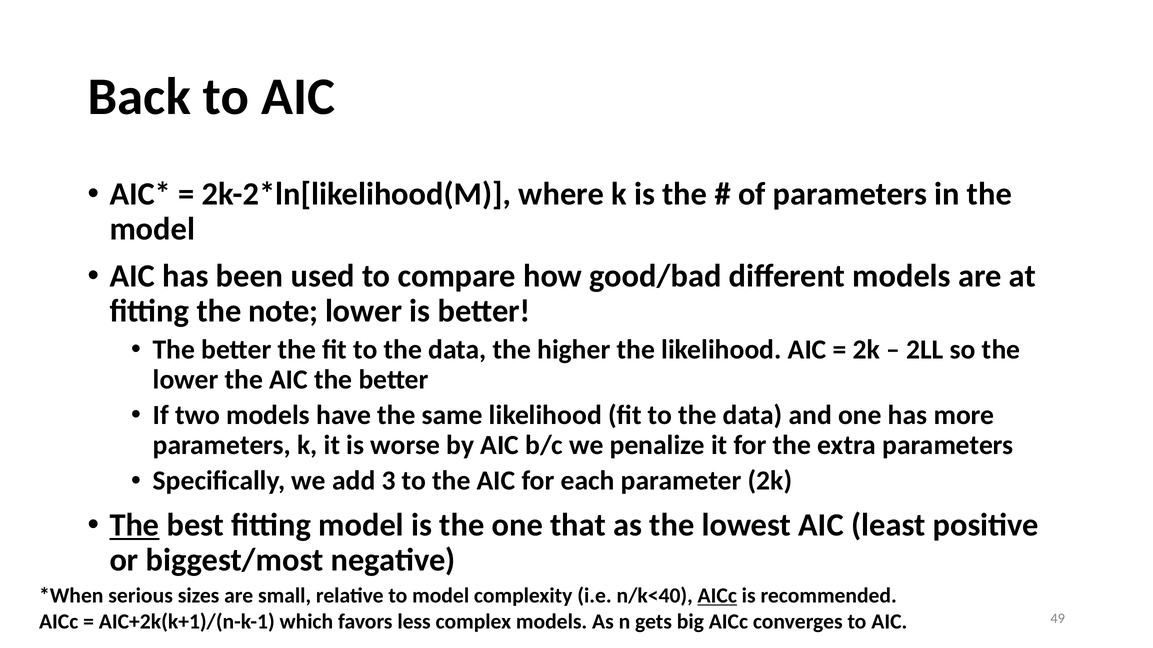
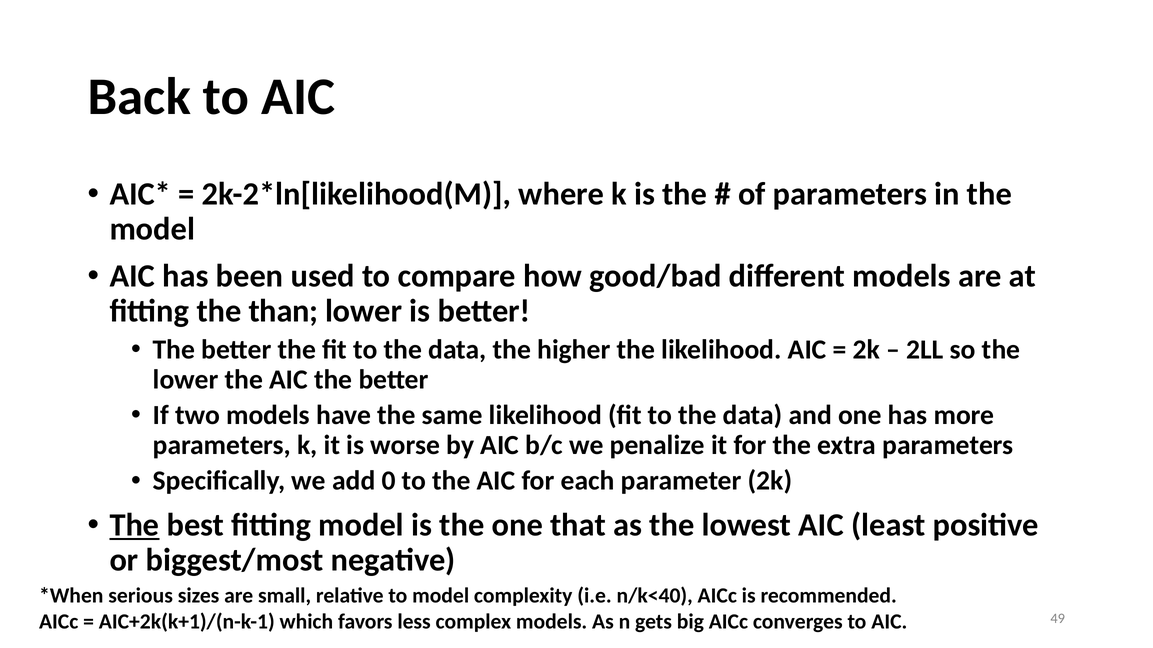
note: note -> than (283, 312)
3: 3 -> 0 (388, 481)
AICc underline: present -> none (717, 596)
